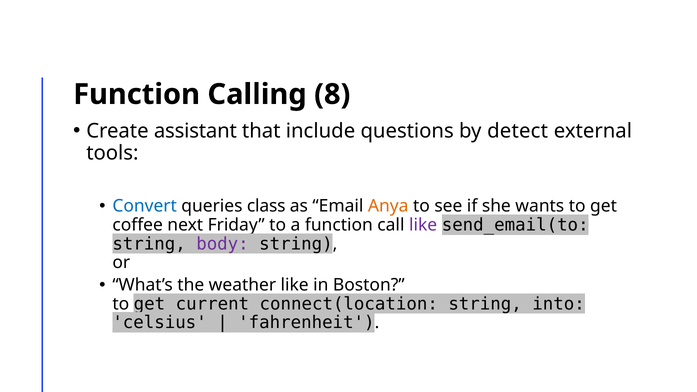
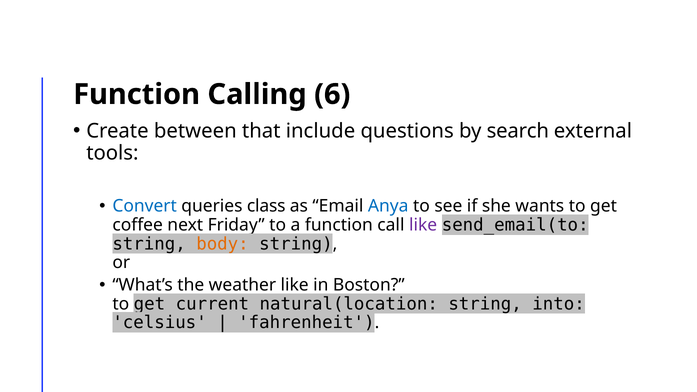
8: 8 -> 6 (332, 94)
assistant: assistant -> between (195, 131)
detect: detect -> search (518, 131)
Anya colour: orange -> blue (388, 206)
body colour: purple -> orange (222, 244)
get_current_connect(location: get_current_connect(location -> get_current_natural(location (286, 304)
